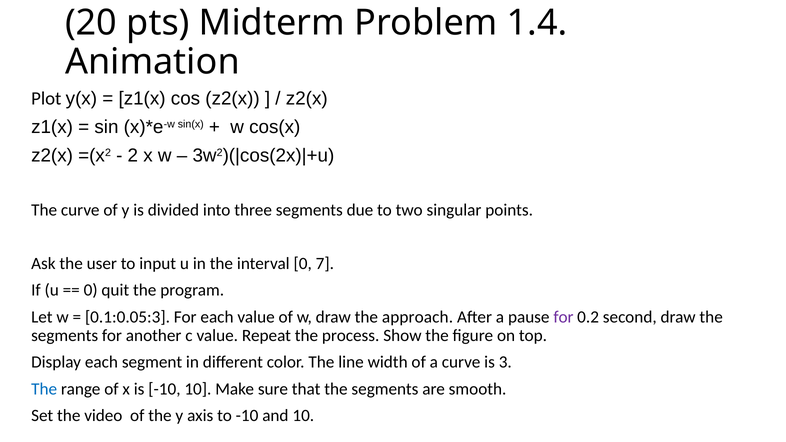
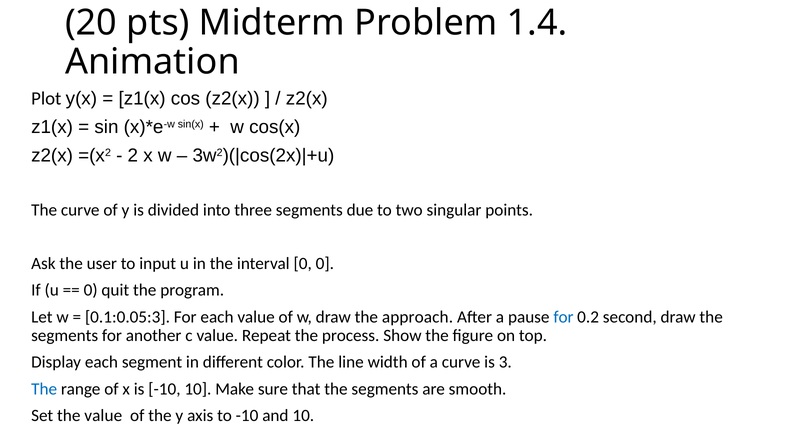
0 7: 7 -> 0 (325, 263)
for colour: purple -> blue (563, 317)
the video: video -> value (103, 416)
